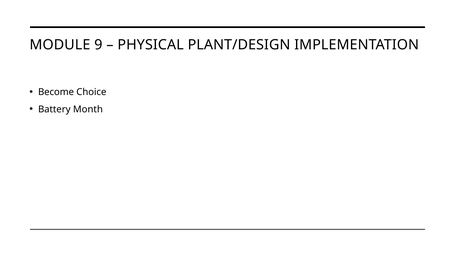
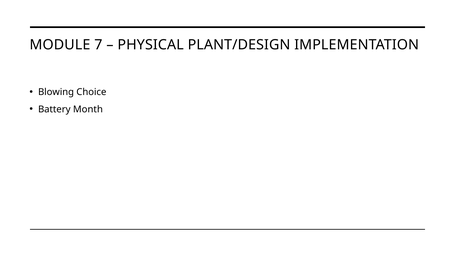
9: 9 -> 7 (98, 45)
Become: Become -> Blowing (56, 92)
